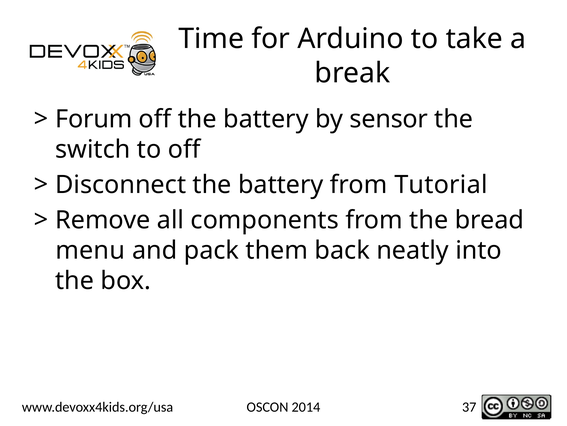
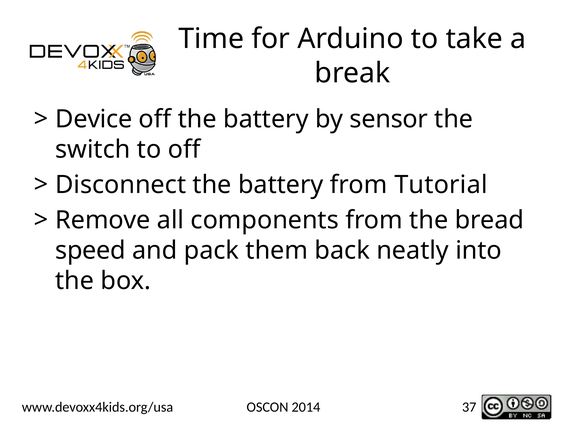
Forum: Forum -> Device (94, 119)
menu: menu -> speed (90, 250)
